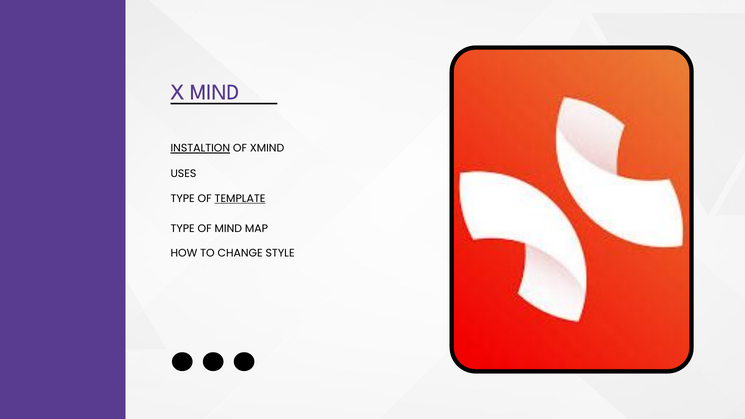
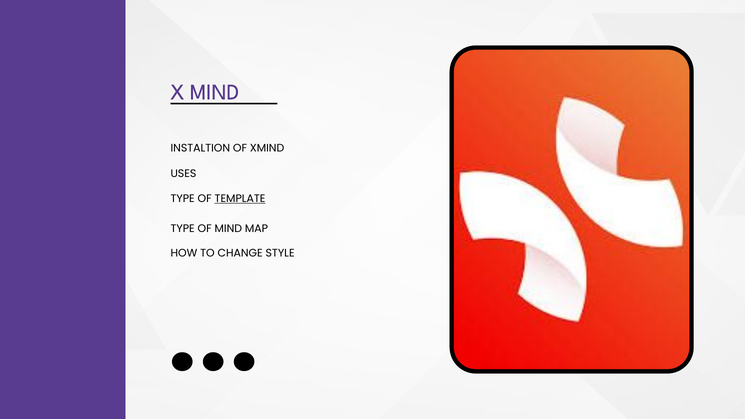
INSTALTION underline: present -> none (200, 148)
